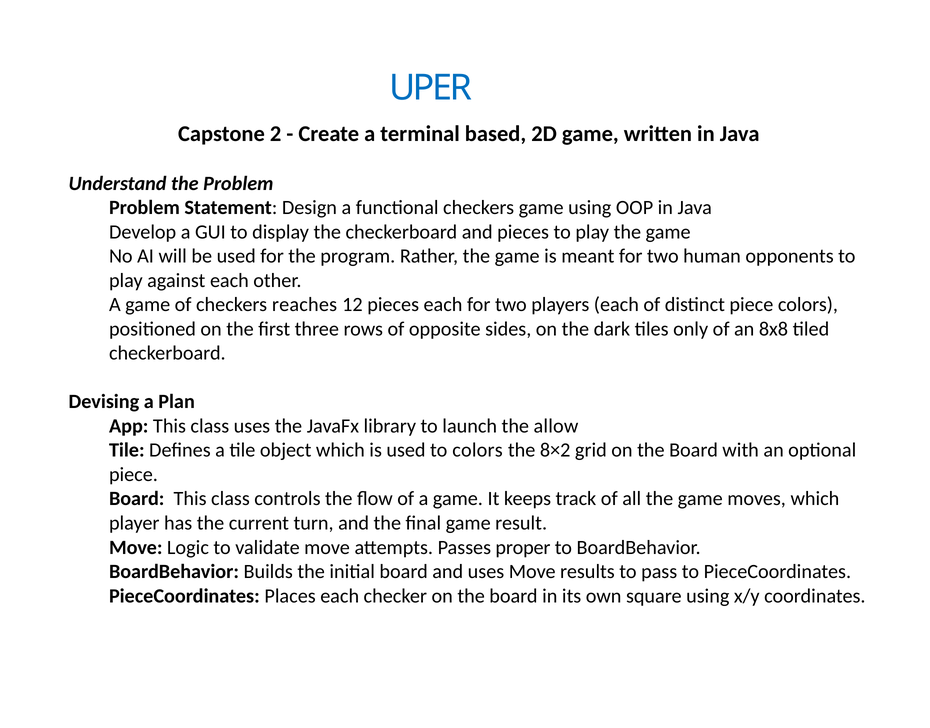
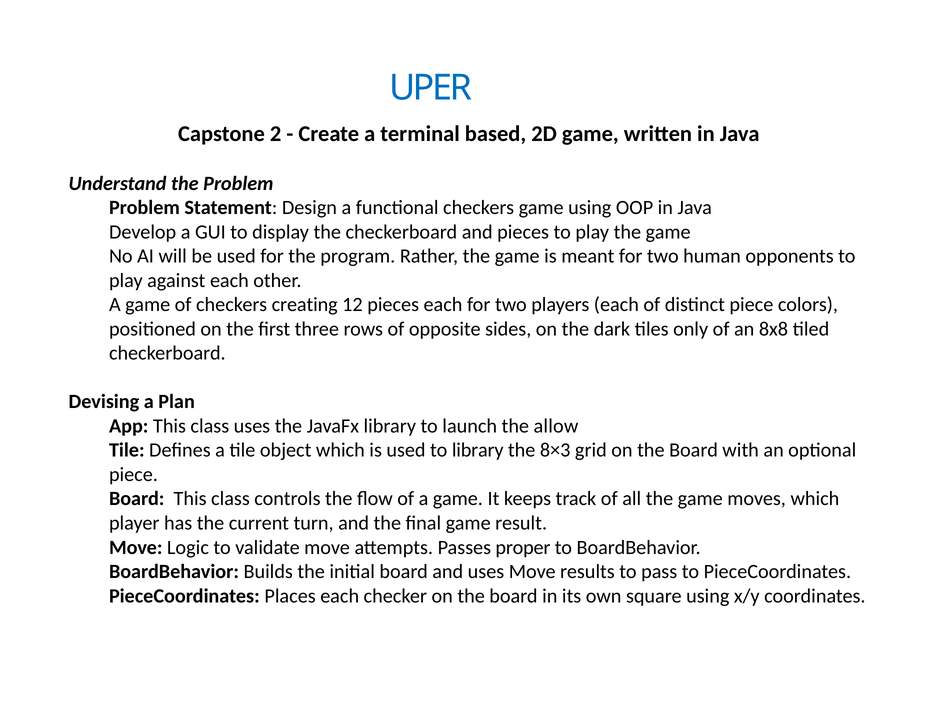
reaches: reaches -> creating (305, 305)
to colors: colors -> library (478, 450)
8×2: 8×2 -> 8×3 (555, 450)
